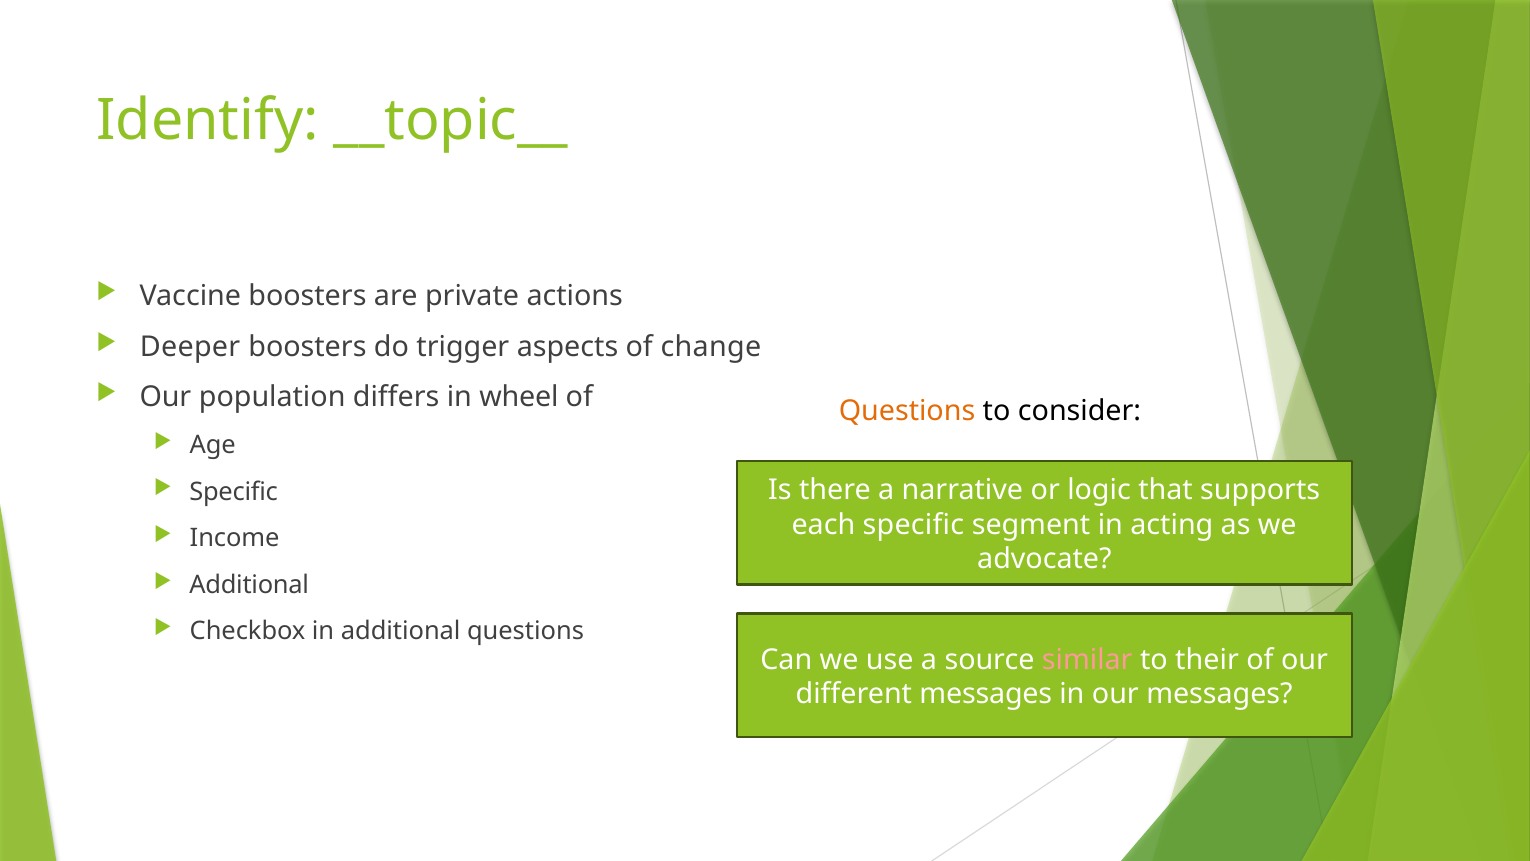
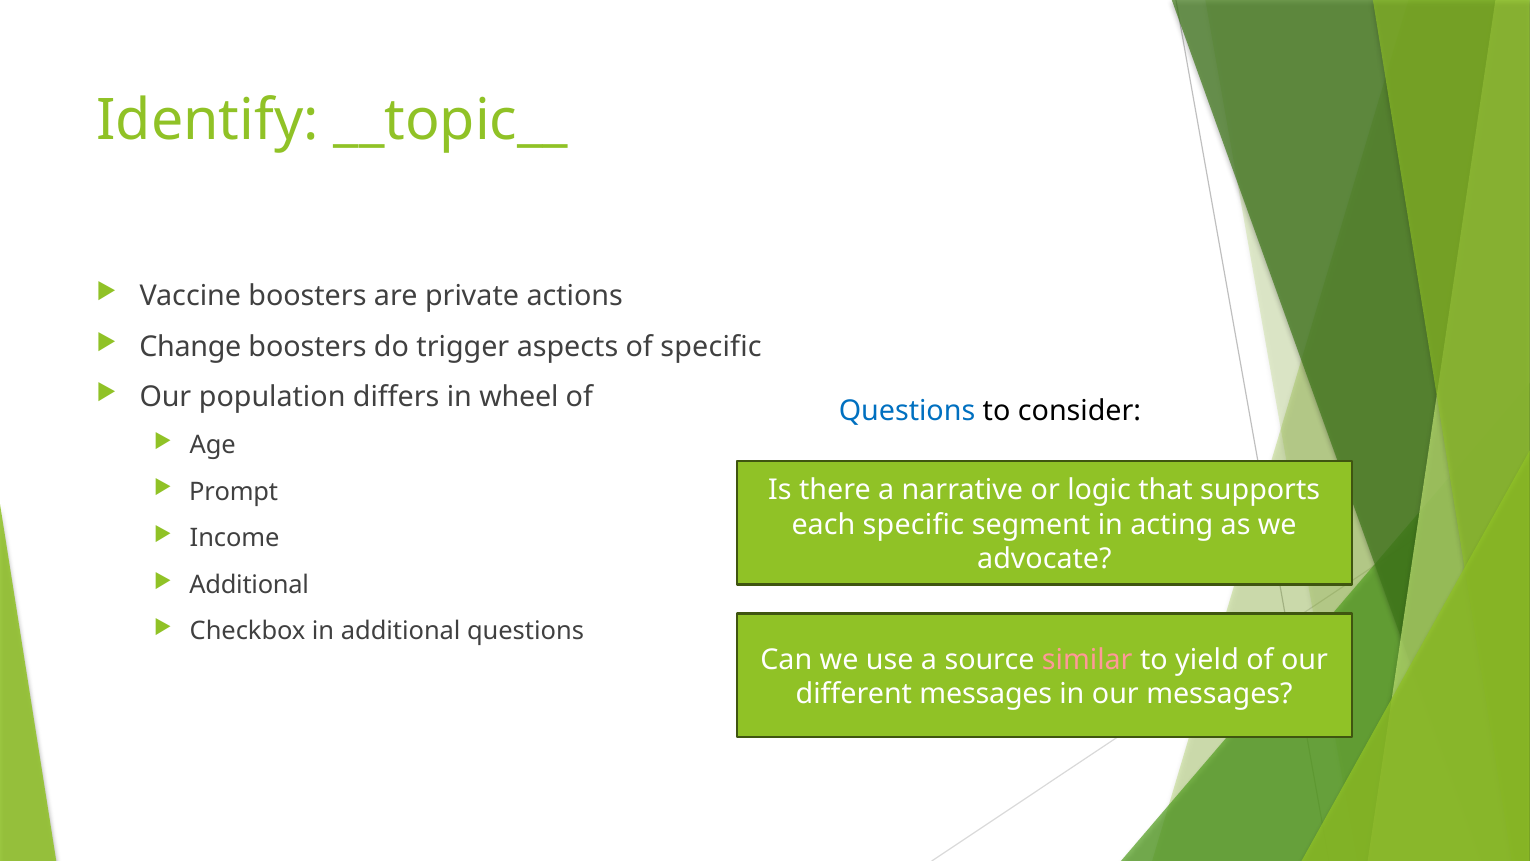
Deeper: Deeper -> Change (190, 346)
of change: change -> specific (711, 346)
Questions colour: orange -> blue (907, 411)
Specific: Specific -> Prompt (234, 492)
their: their -> yield (1207, 660)
